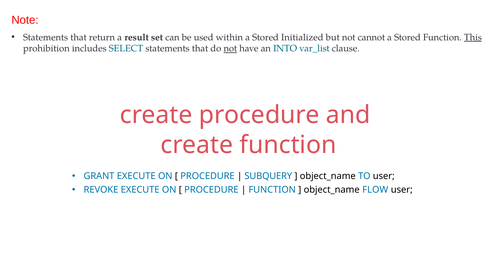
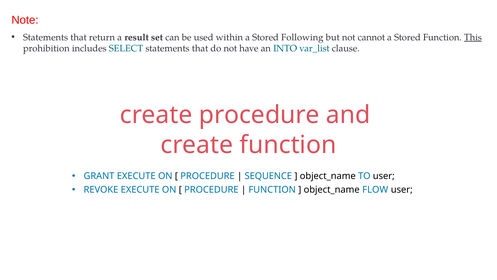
Initialized: Initialized -> Following (302, 37)
not underline: present -> none (230, 49)
SUBQUERY: SUBQUERY -> SEQUENCE (268, 176)
